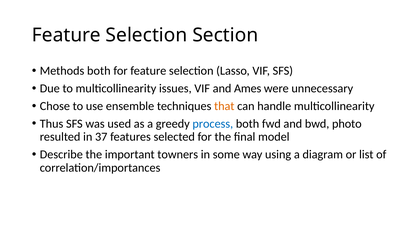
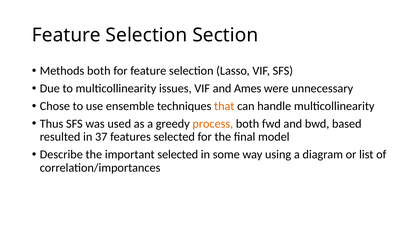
process colour: blue -> orange (213, 124)
photo: photo -> based (347, 124)
important towners: towners -> selected (178, 154)
